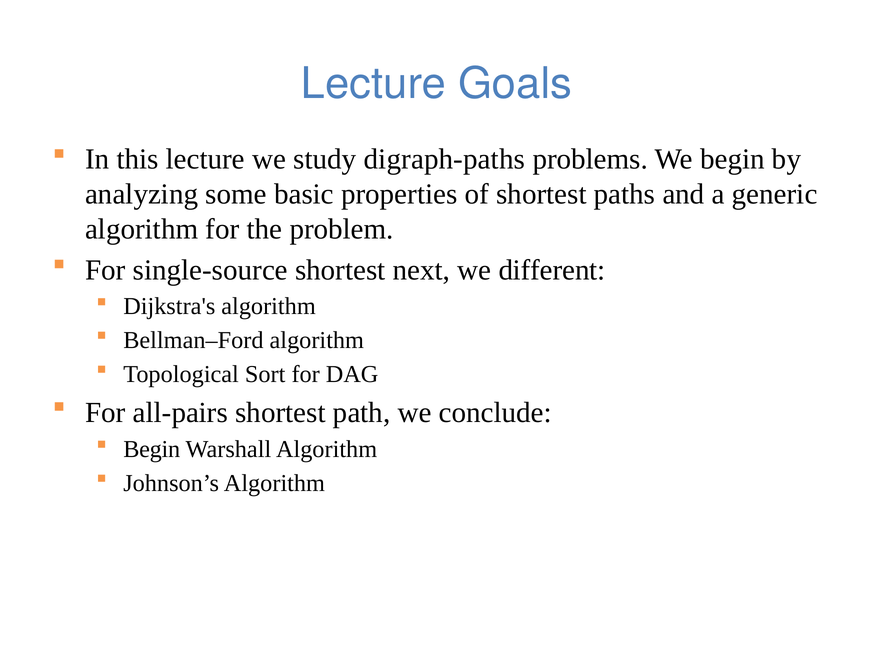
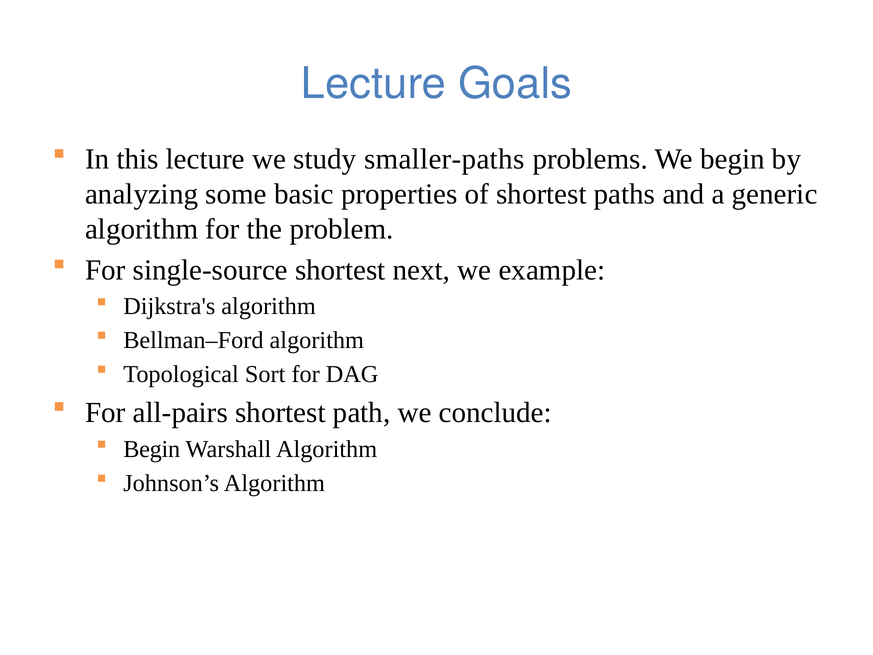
digraph-paths: digraph-paths -> smaller-paths (444, 159)
different: different -> example (552, 270)
